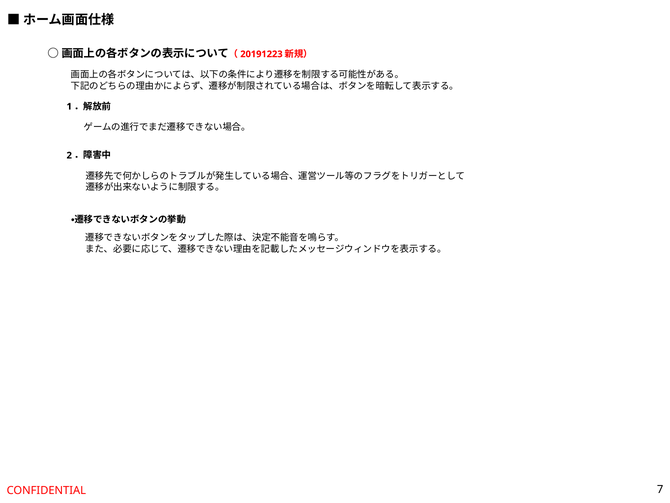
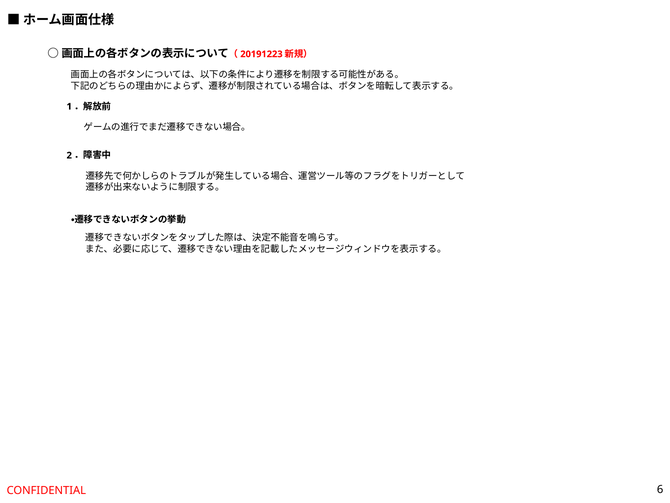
7: 7 -> 6 (660, 489)
